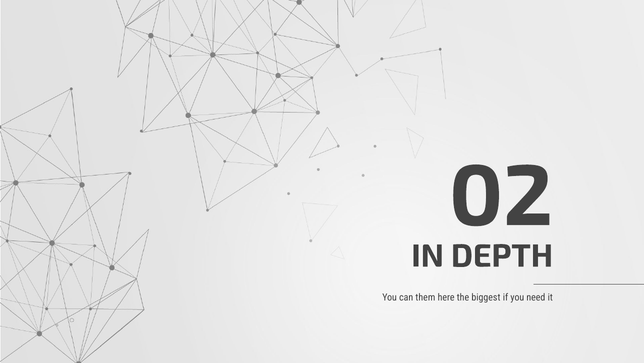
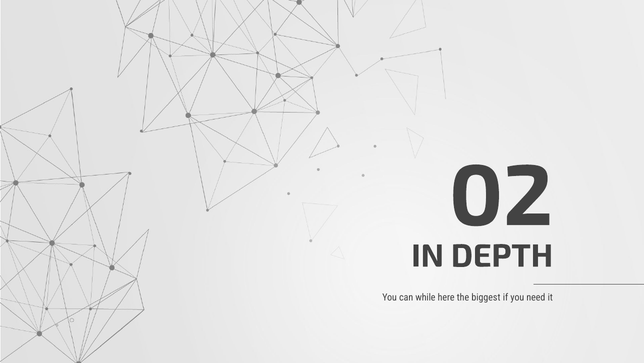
them: them -> while (425, 297)
